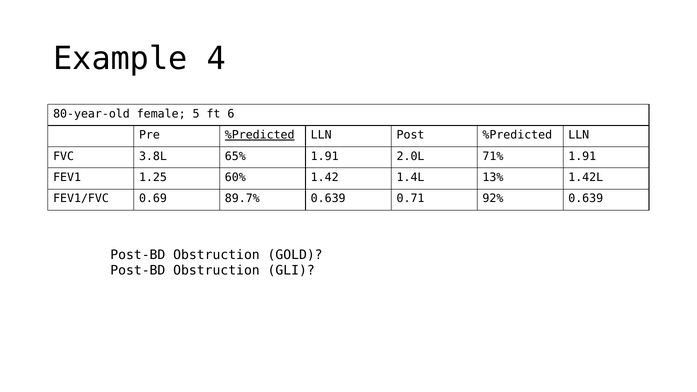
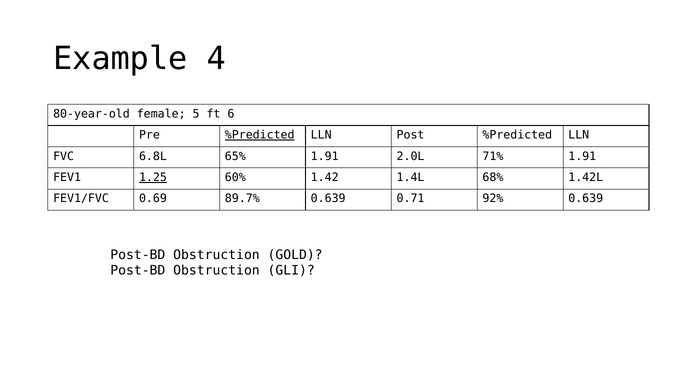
3.8L: 3.8L -> 6.8L (153, 156)
1.25 underline: none -> present (153, 177)
13%: 13% -> 68% (493, 177)
